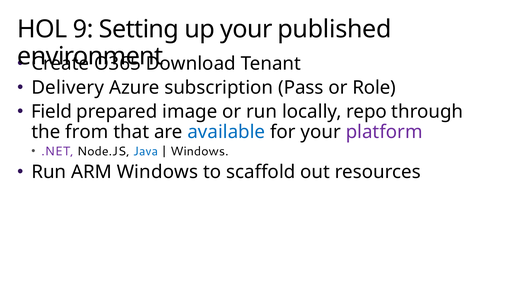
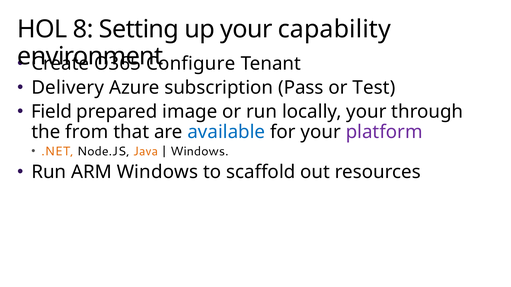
9: 9 -> 8 (83, 29)
published: published -> capability (334, 29)
Download: Download -> Configure (191, 64)
Role: Role -> Test (374, 88)
locally repo: repo -> your (366, 112)
.NET colour: purple -> orange (57, 151)
Java colour: blue -> orange (146, 151)
